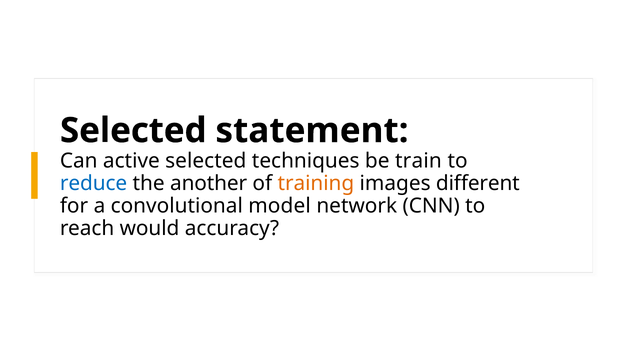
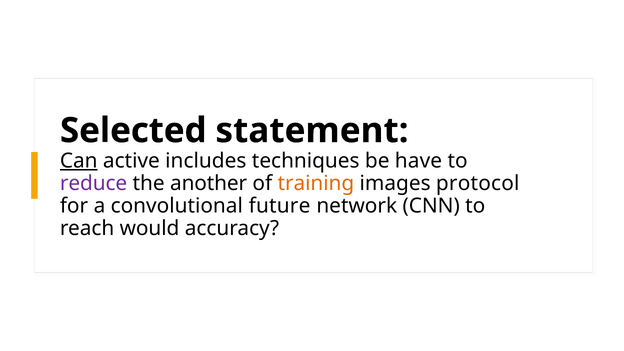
Can underline: none -> present (79, 161)
active selected: selected -> includes (206, 161)
train: train -> have (418, 161)
reduce colour: blue -> purple (94, 183)
different: different -> protocol (478, 183)
model: model -> future (280, 206)
